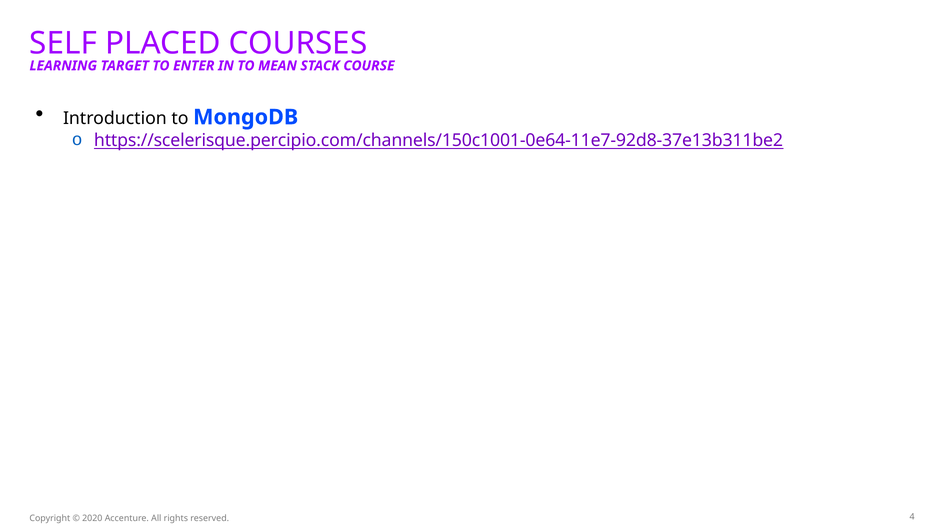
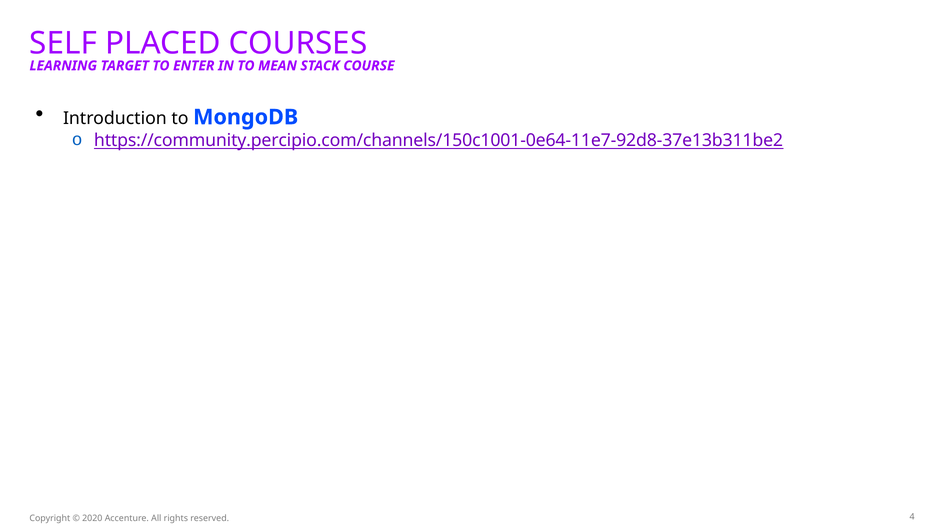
https://scelerisque.percipio.com/channels/150c1001-0e64-11e7-92d8-37e13b311be2: https://scelerisque.percipio.com/channels/150c1001-0e64-11e7-92d8-37e13b311be2 -> https://community.percipio.com/channels/150c1001-0e64-11e7-92d8-37e13b311be2 (439, 140)
